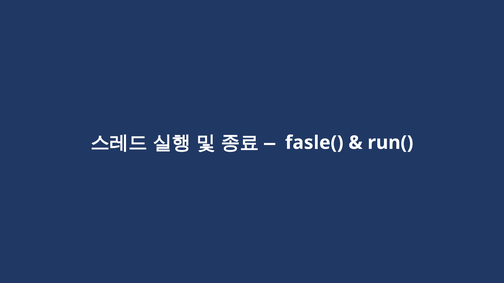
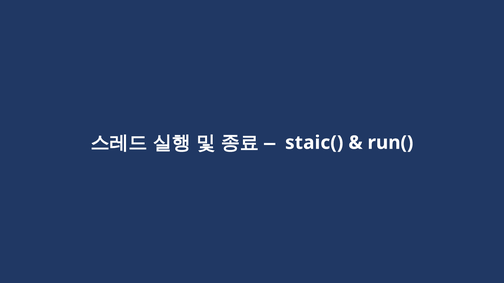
fasle(: fasle( -> staic( (314, 143)
